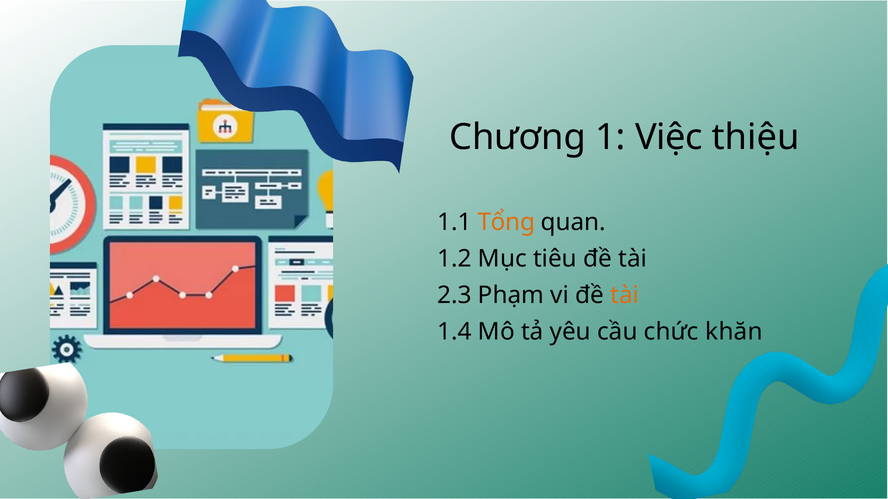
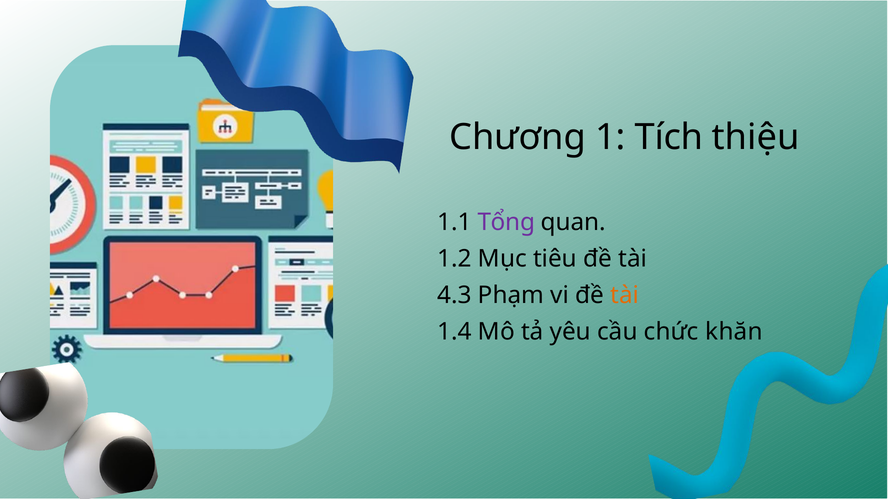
Việc: Việc -> Tích (669, 138)
Tổng colour: orange -> purple (506, 222)
2.3: 2.3 -> 4.3 (454, 295)
